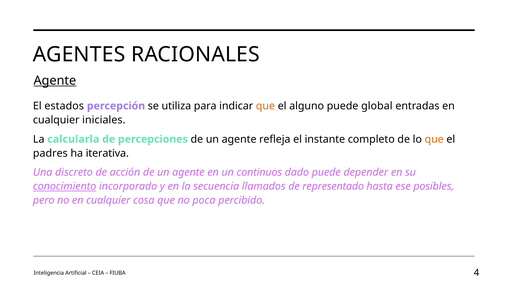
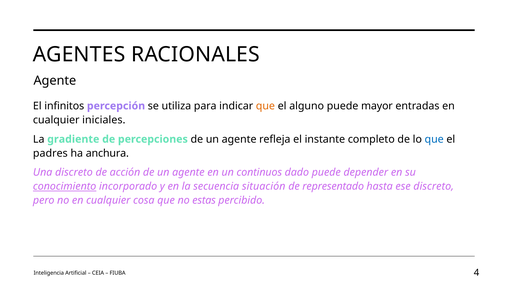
Agente underline: present -> none (55, 80)
estados: estados -> infinitos (64, 106)
global: global -> mayor (377, 106)
calcularla: calcularla -> gradiente (73, 139)
que colour: orange -> blue (434, 139)
iterativa: iterativa -> anchura (107, 153)
llamados: llamados -> situación (264, 186)
ese posibles: posibles -> discreto (434, 186)
poca: poca -> estas (204, 200)
